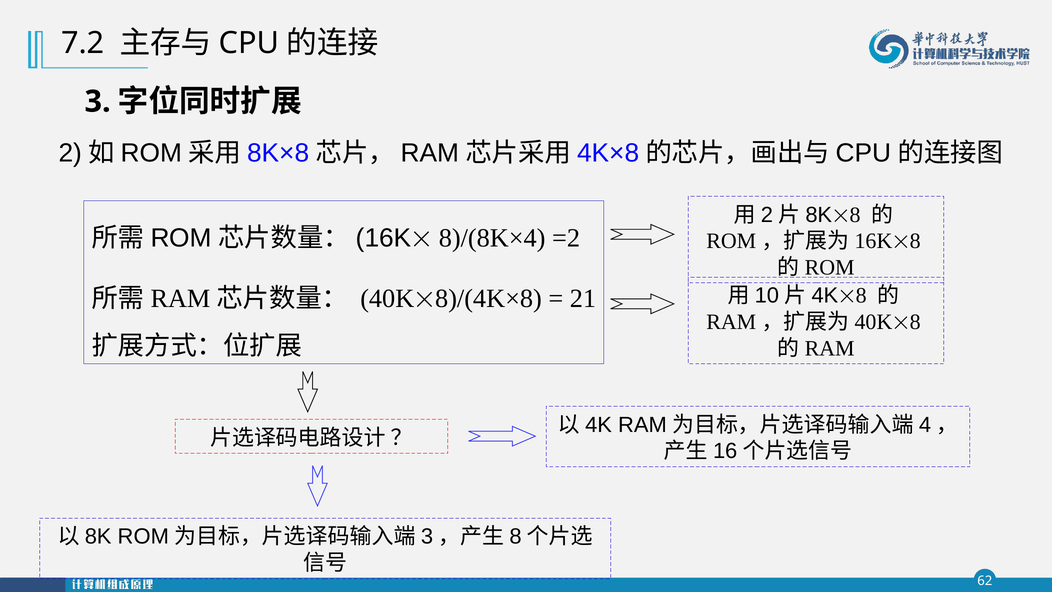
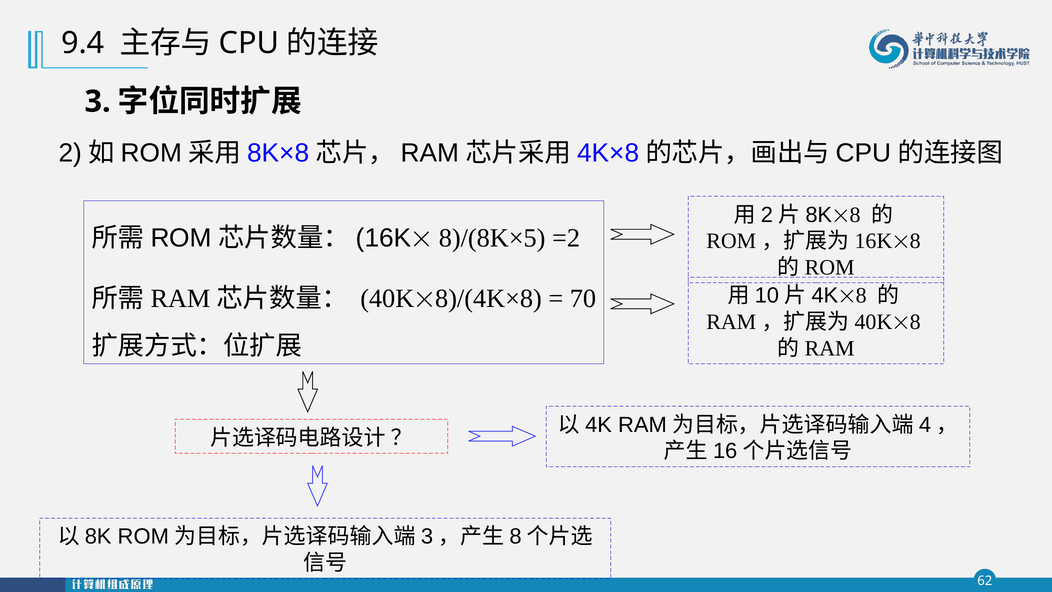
7.2: 7.2 -> 9.4 (83, 43)
8)/(8K×4: 8)/(8K×4 -> 8)/(8K×5 (492, 238)
21: 21 -> 70 (583, 299)
